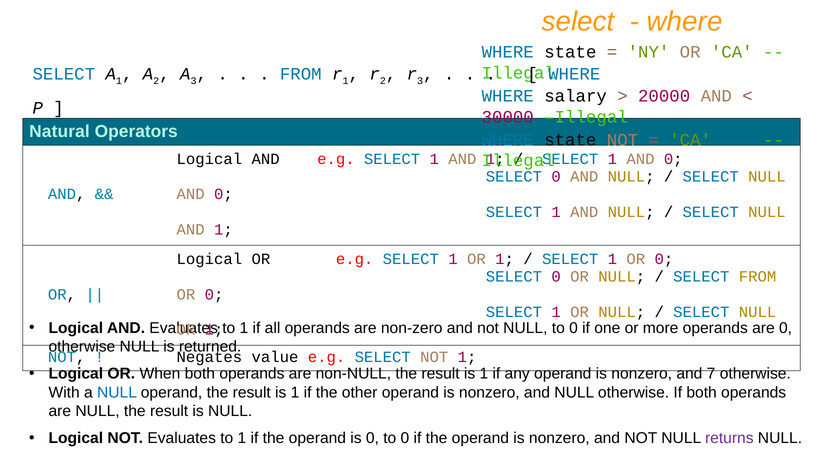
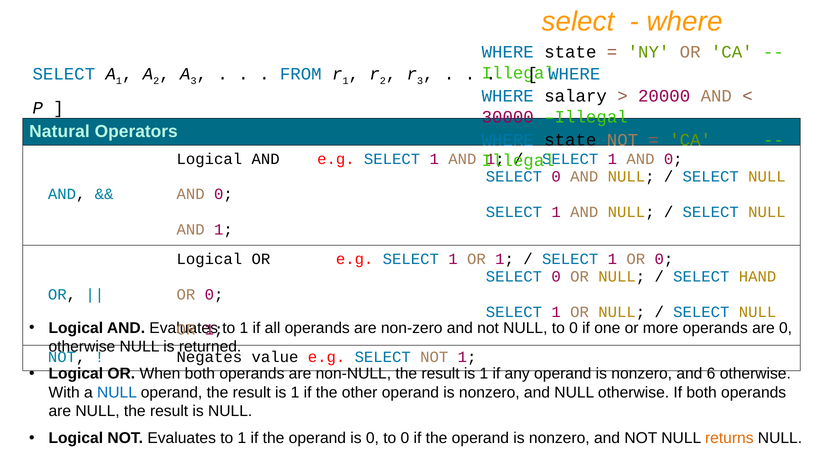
SELECT FROM: FROM -> HAND (758, 276)
7: 7 -> 6 (711, 373)
returns colour: purple -> orange (729, 438)
